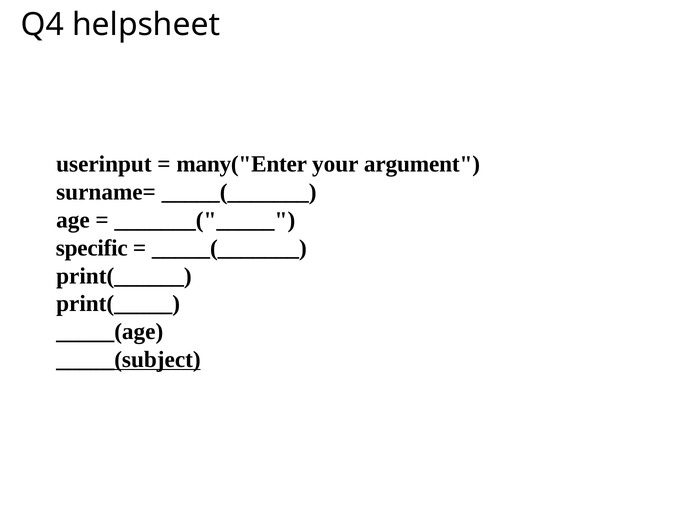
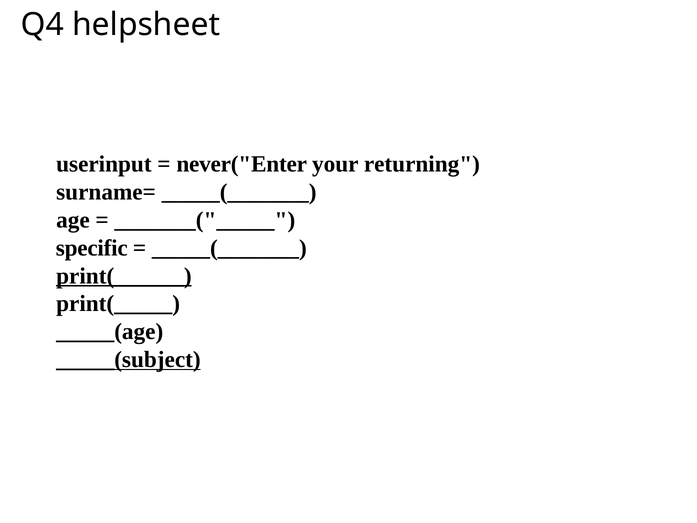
many("Enter: many("Enter -> never("Enter (242, 164)
argument: argument -> returning (422, 164)
print(______ underline: none -> present (124, 276)
